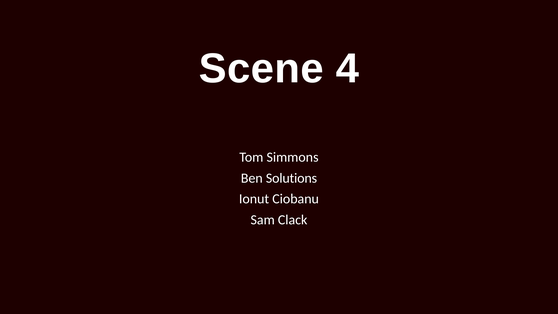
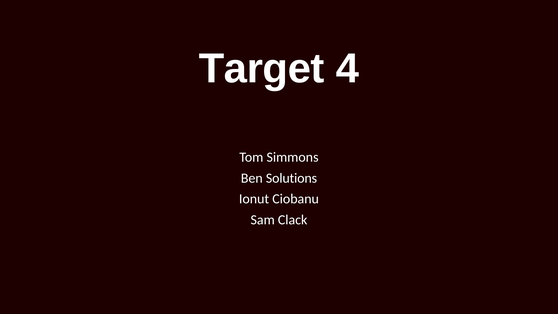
Scene: Scene -> Target (262, 69)
